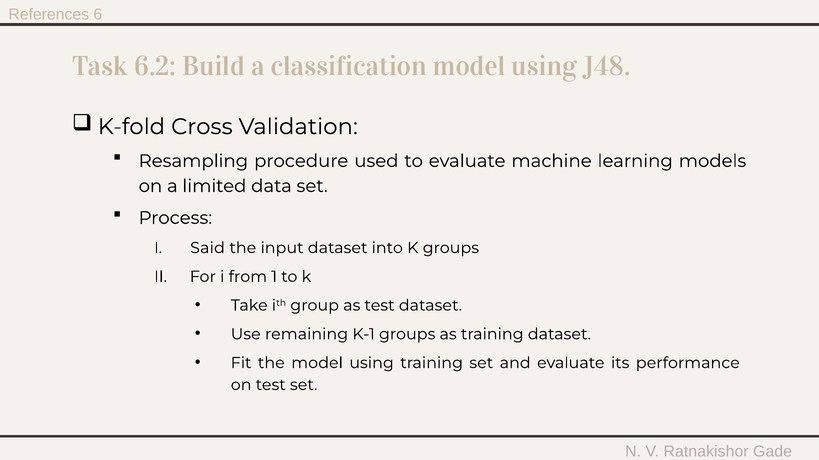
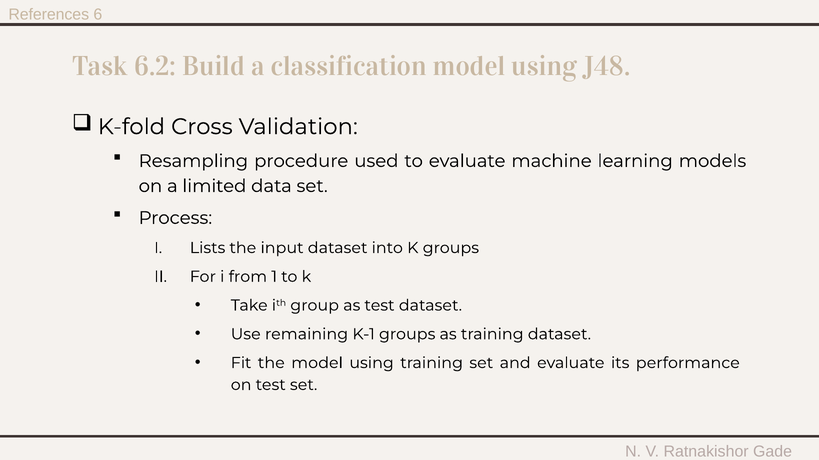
Said: Said -> Lists (208, 248)
